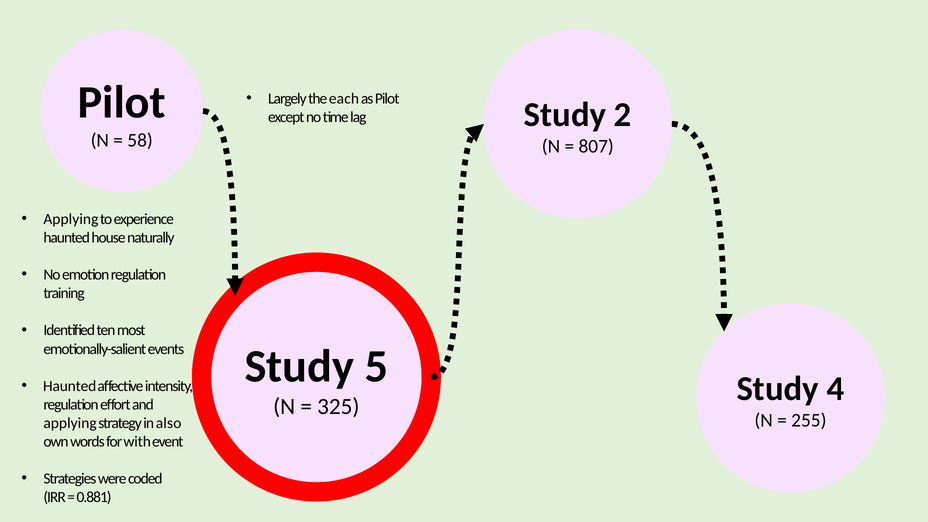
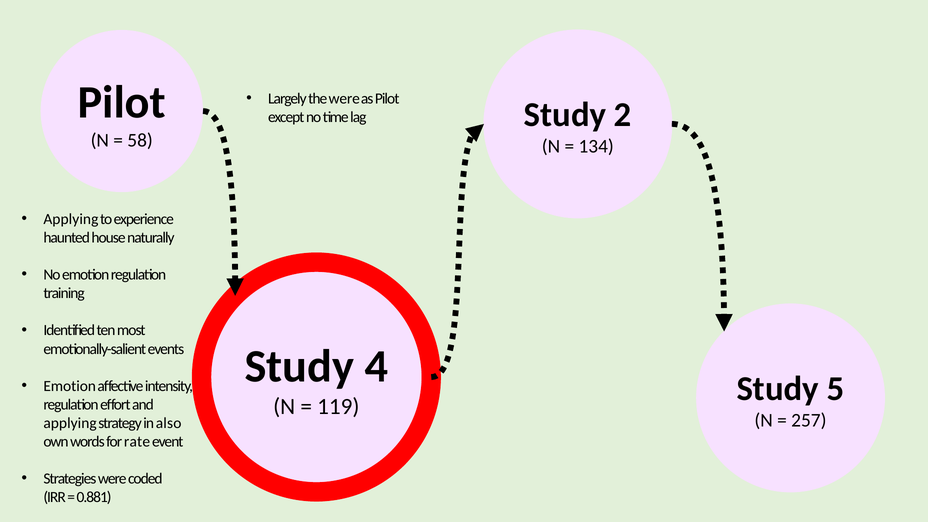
the each: each -> were (344, 99)
807: 807 -> 134 (596, 146)
5: 5 -> 4 (376, 366)
4: 4 -> 5 (835, 389)
Haunted: Haunted -> Emotion (70, 386)
325: 325 -> 119 (338, 406)
255: 255 -> 257 (809, 420)
with: with -> rate (137, 442)
